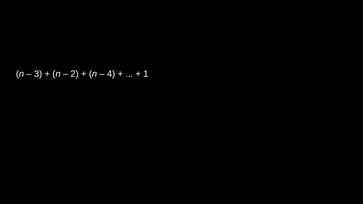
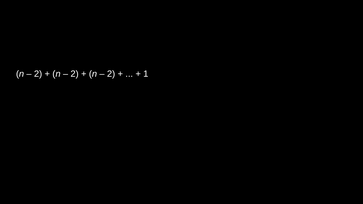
3: 3 -> 2 (38, 74)
4: 4 -> 2 (111, 74)
